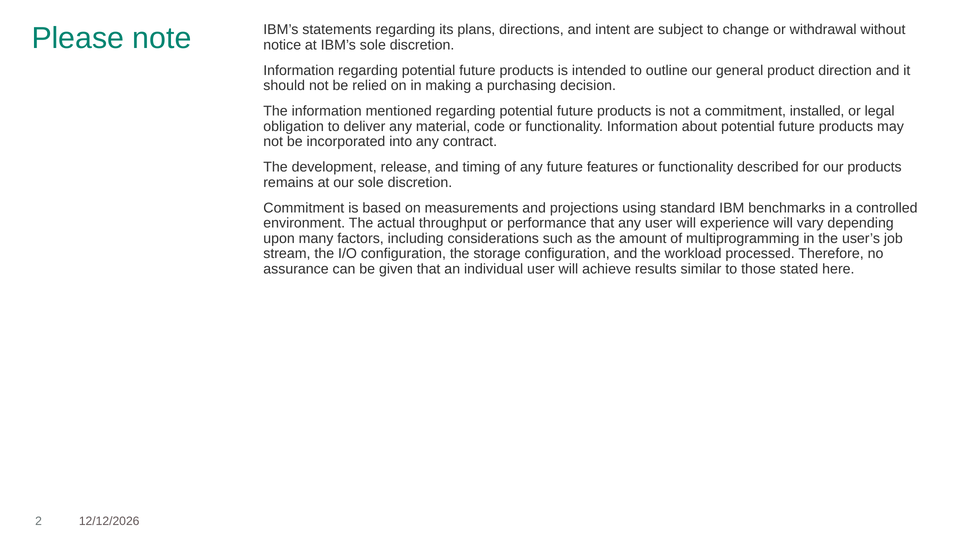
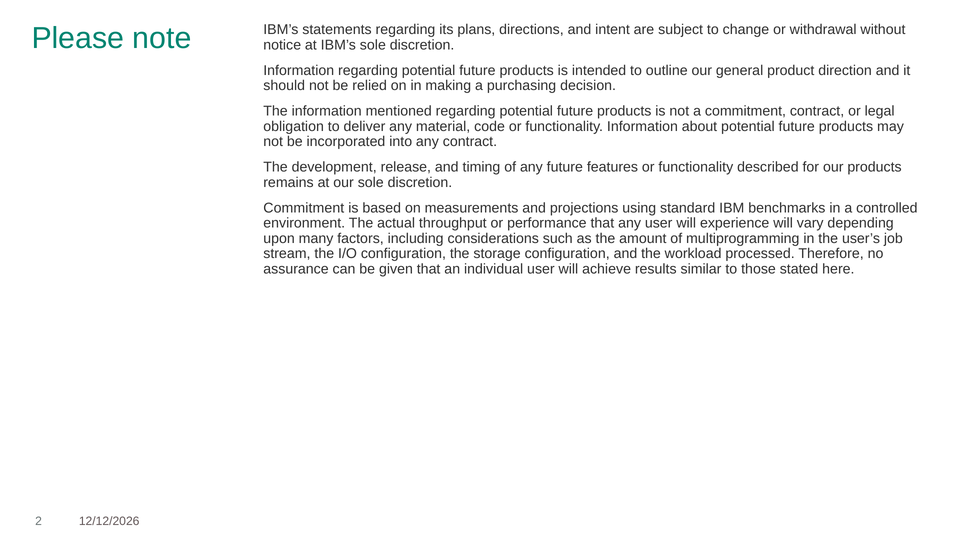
commitment installed: installed -> contract (817, 111)
